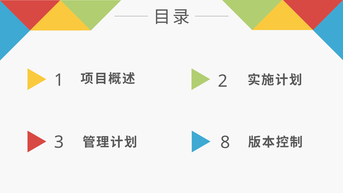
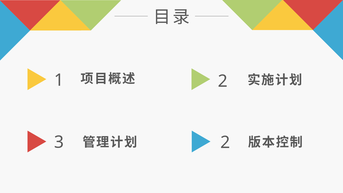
3 8: 8 -> 2 (225, 143)
